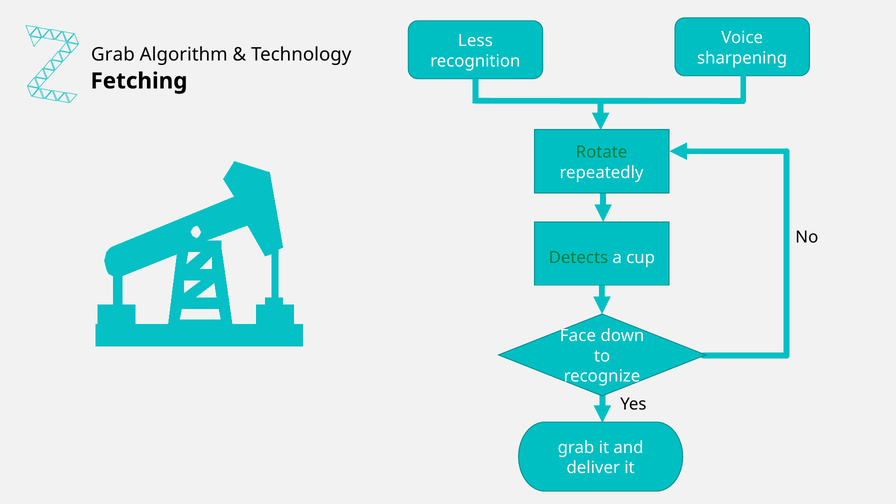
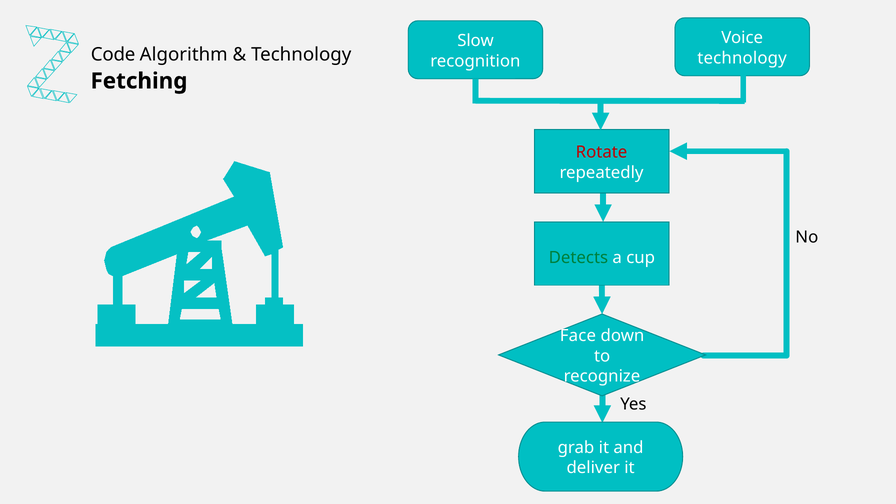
Less: Less -> Slow (476, 41)
Grab: Grab -> Code (113, 55)
sharpening: sharpening -> technology (742, 58)
Rotate colour: green -> red (602, 152)
